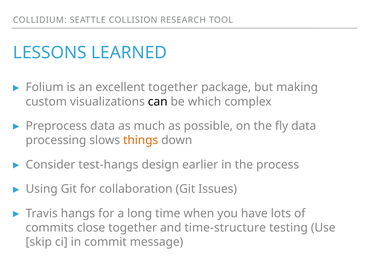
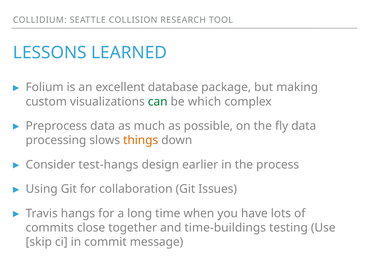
excellent together: together -> database (173, 87)
can colour: black -> green (158, 102)
time-structure: time-structure -> time-buildings (225, 228)
